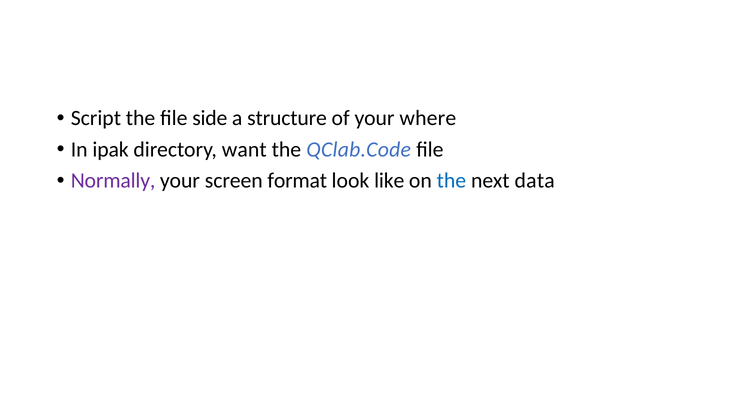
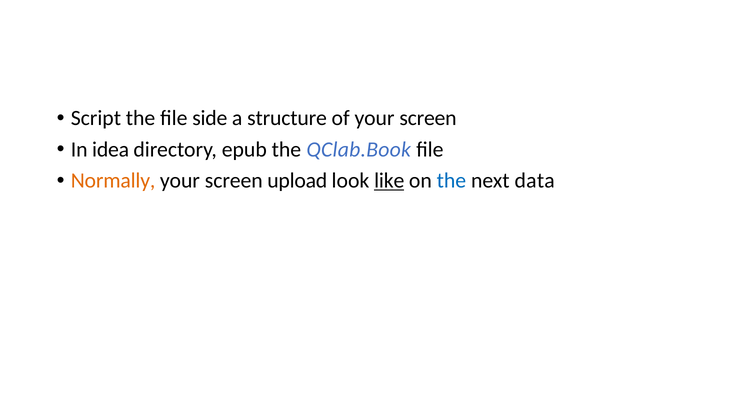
of your where: where -> screen (428, 118)
ipak: ipak -> idea (111, 150)
want: want -> epub (244, 150)
QClab.Code: QClab.Code -> QClab.Book (359, 150)
Normally colour: purple -> orange (113, 181)
format: format -> upload (297, 181)
like underline: none -> present (389, 181)
